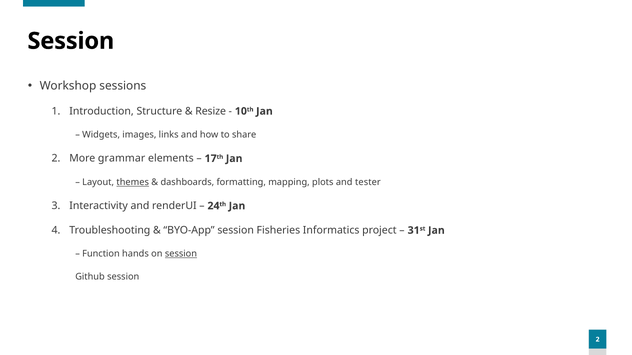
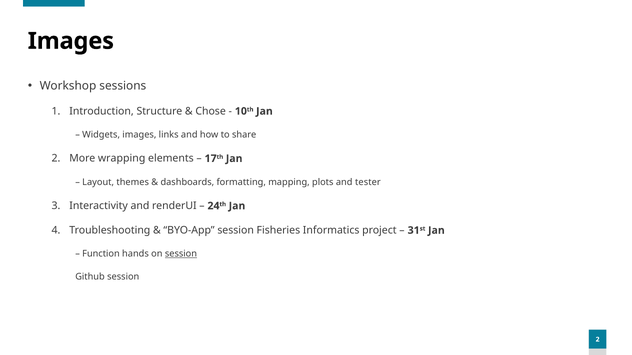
Session: Session -> Images (71, 41)
Resize: Resize -> Chose (211, 111)
grammar: grammar -> wrapping (122, 159)
themes underline: present -> none (133, 182)
